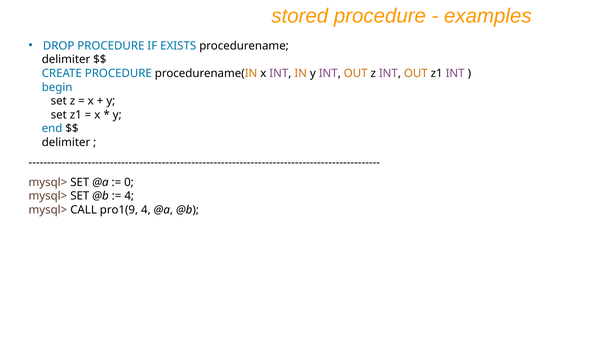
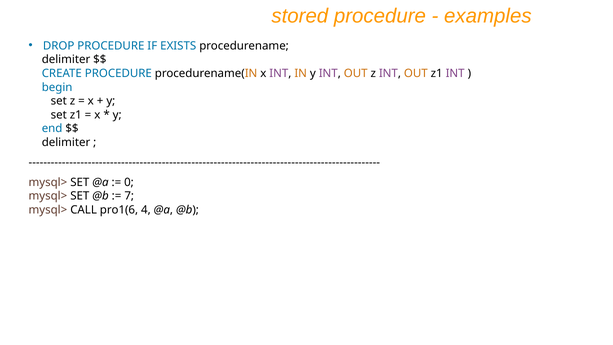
4: 4 -> 7 (129, 196)
pro1(9: pro1(9 -> pro1(6 (119, 210)
